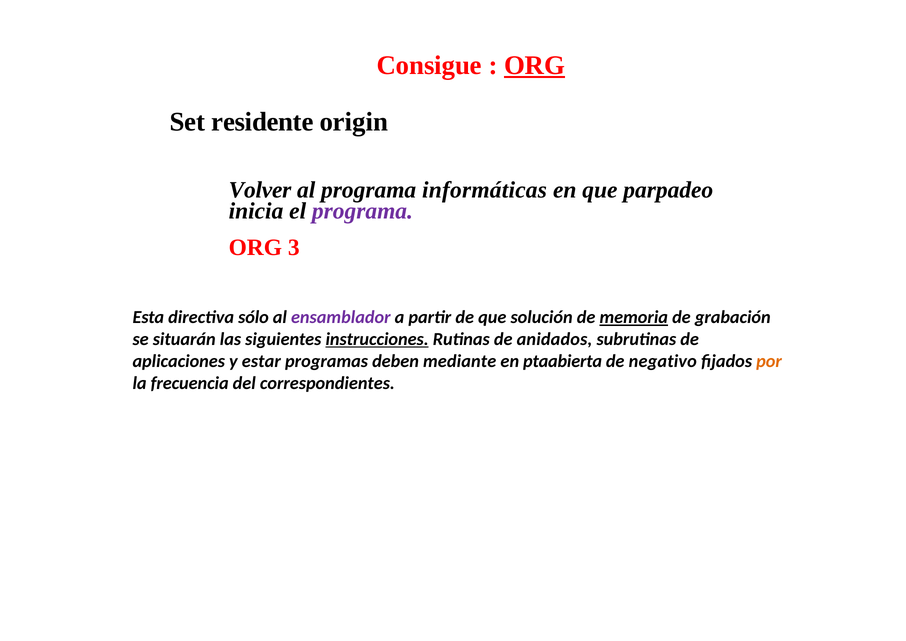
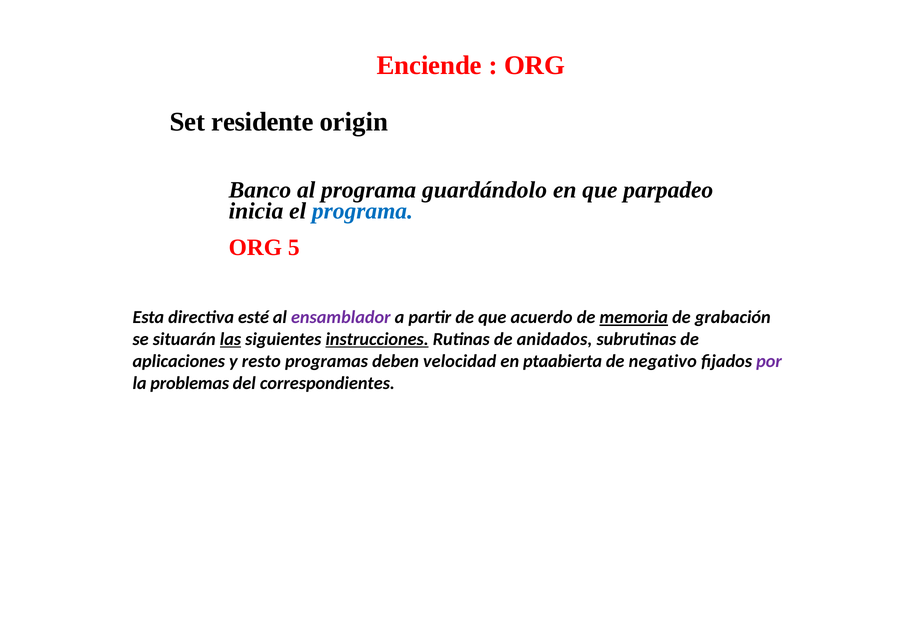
Consigue: Consigue -> Enciende (429, 65)
ORG underline: present -> none (535, 65)
Volver: Volver -> Banco (260, 190)
informáticas: informáticas -> guardándolo (485, 190)
programa colour: purple -> blue (362, 211)
3: 3 -> 5 (294, 248)
sólo: sólo -> esté (254, 317)
solución: solución -> acuerdo (542, 317)
las underline: none -> present (230, 339)
estar: estar -> resto (261, 361)
mediante: mediante -> velocidad (460, 361)
por colour: orange -> purple (769, 361)
frecuencia: frecuencia -> problemas (190, 383)
